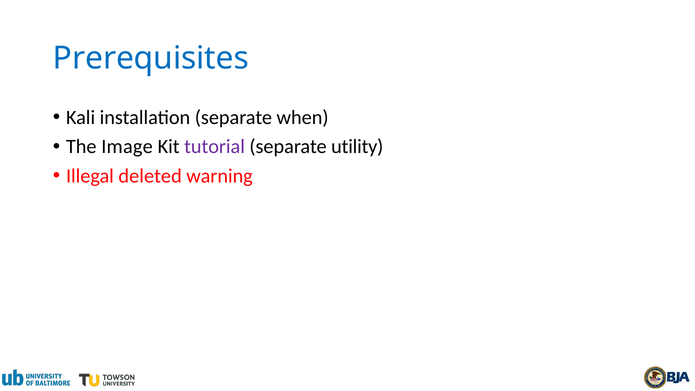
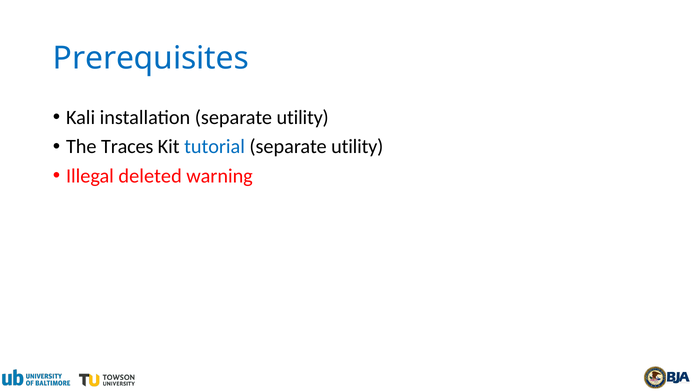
installation separate when: when -> utility (303, 118)
Image: Image -> Traces (127, 147)
tutorial colour: purple -> blue (215, 147)
